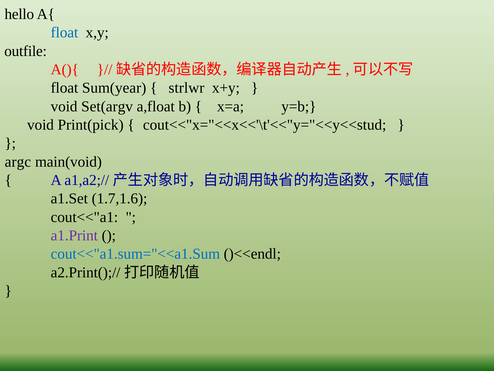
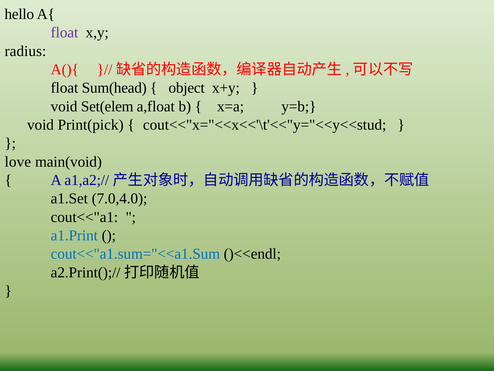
float colour: blue -> purple (64, 33)
outfile: outfile -> radius (25, 51)
Sum(year: Sum(year -> Sum(head (114, 88)
strlwr: strlwr -> object (187, 88)
Set(argv: Set(argv -> Set(elem (107, 106)
argc: argc -> love (18, 162)
1.7,1.6: 1.7,1.6 -> 7.0,4.0 (119, 198)
a1.Print colour: purple -> blue (74, 235)
